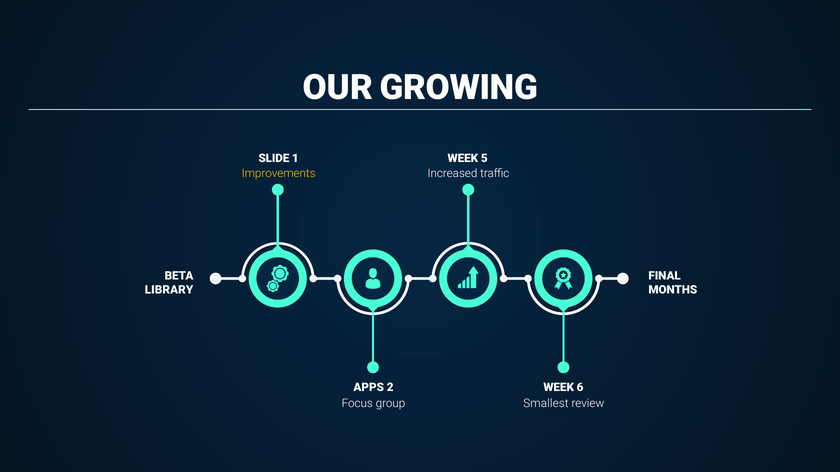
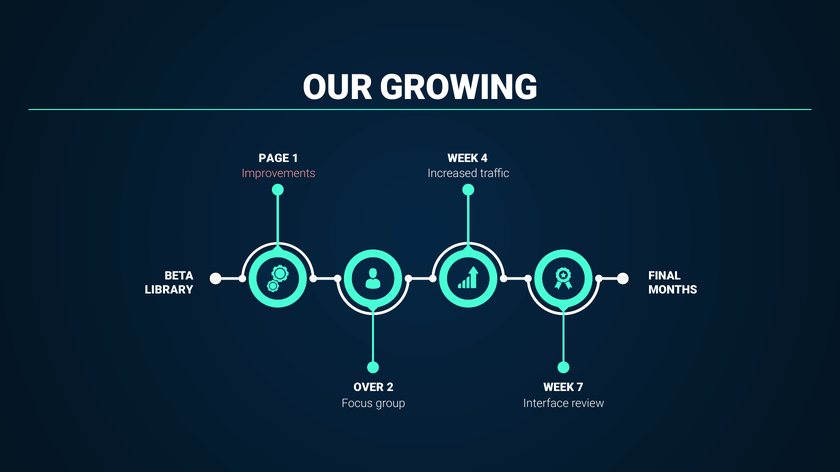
SLIDE: SLIDE -> PAGE (274, 159)
5: 5 -> 4 (484, 159)
Improvements colour: yellow -> pink (279, 174)
APPS: APPS -> OVER (369, 388)
6: 6 -> 7 (580, 388)
Smallest: Smallest -> Interface (546, 404)
